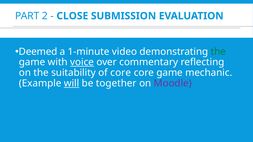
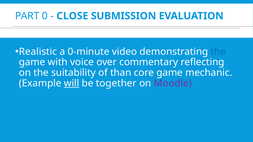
2: 2 -> 0 (45, 16)
Deemed: Deemed -> Realistic (38, 52)
1-minute: 1-minute -> 0-minute (89, 52)
the colour: green -> blue (218, 52)
voice underline: present -> none (82, 62)
of core: core -> than (121, 73)
